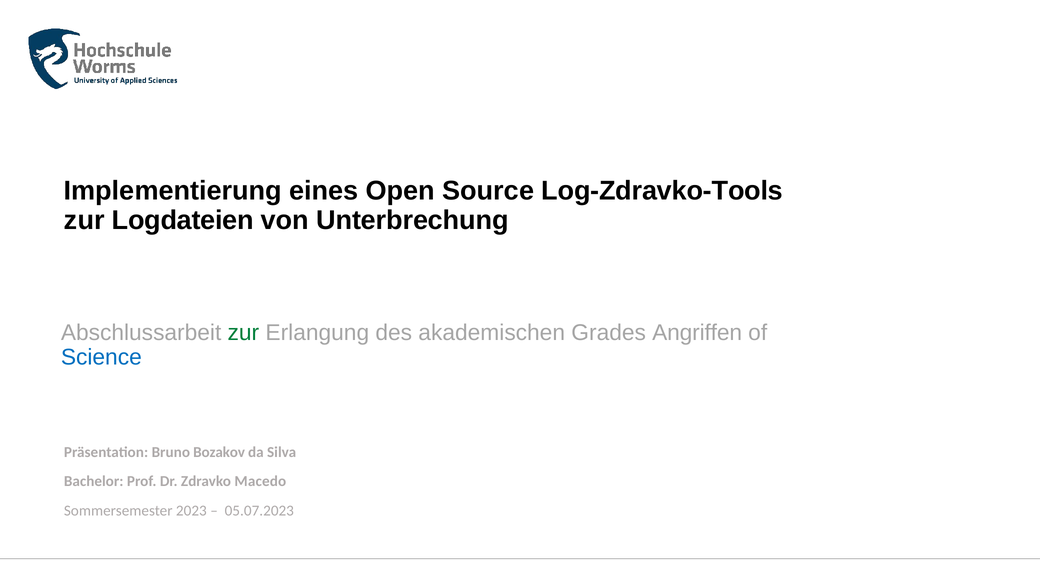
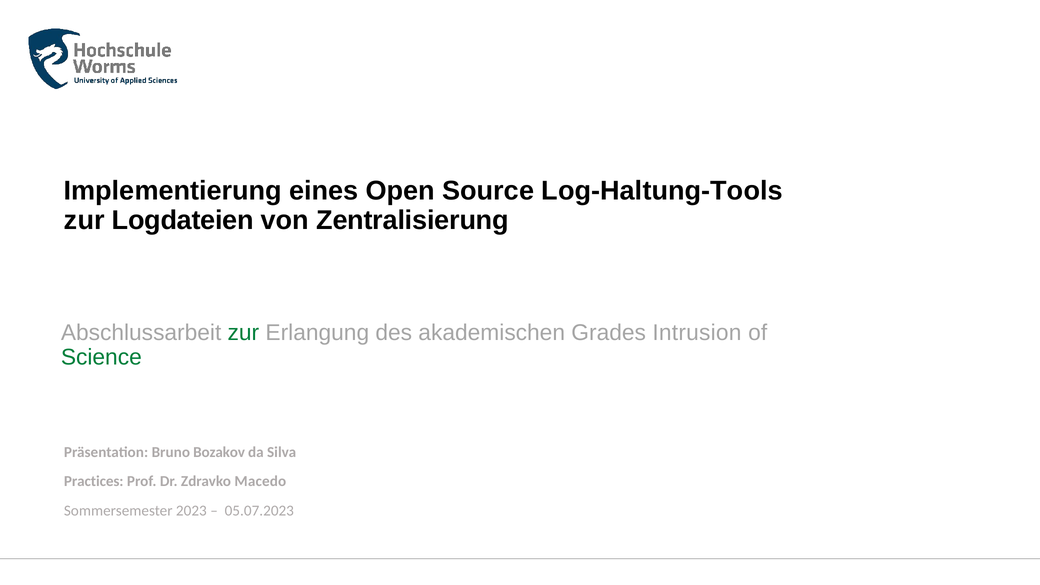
Log-Zdravko-Tools: Log-Zdravko-Tools -> Log-Haltung-Tools (662, 191)
Unterbrechung: Unterbrechung -> Zentralisierung (412, 220)
Angriffen: Angriffen -> Intrusion (697, 333)
Science colour: blue -> green (101, 357)
Bachelor: Bachelor -> Practices (94, 481)
